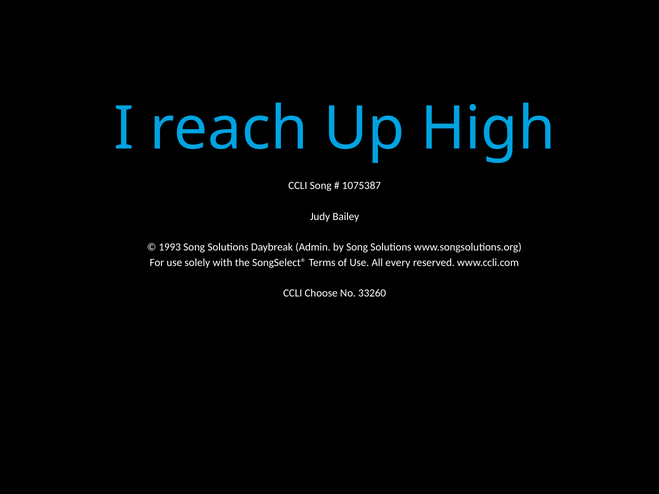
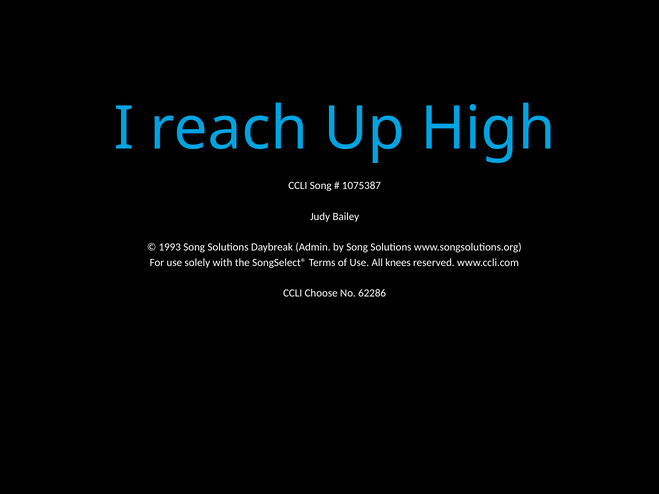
every: every -> knees (398, 263)
33260: 33260 -> 62286 (372, 293)
